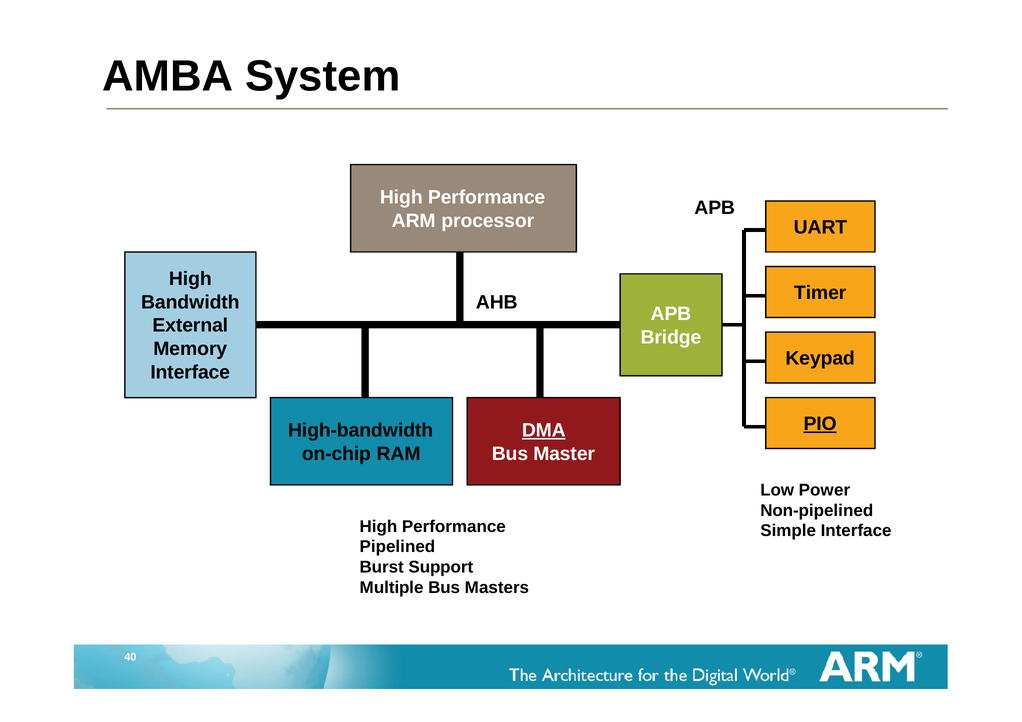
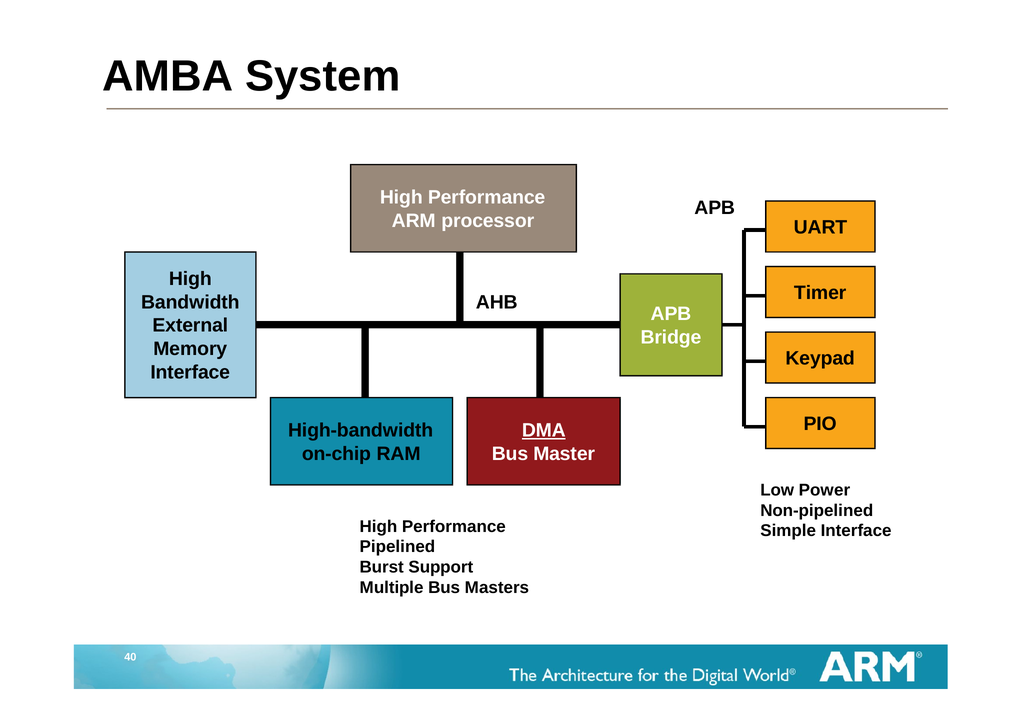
PIO underline: present -> none (820, 424)
